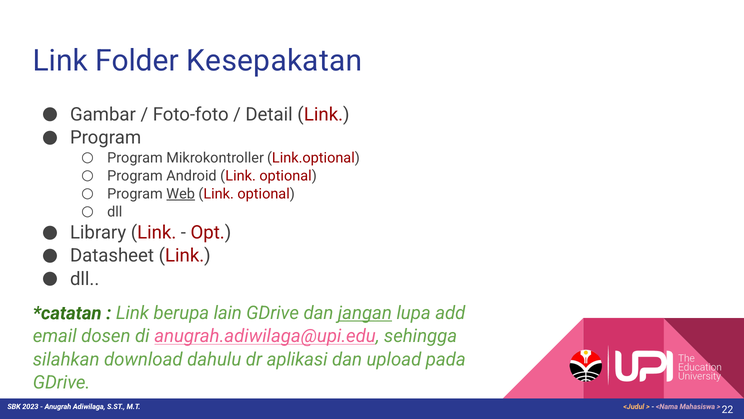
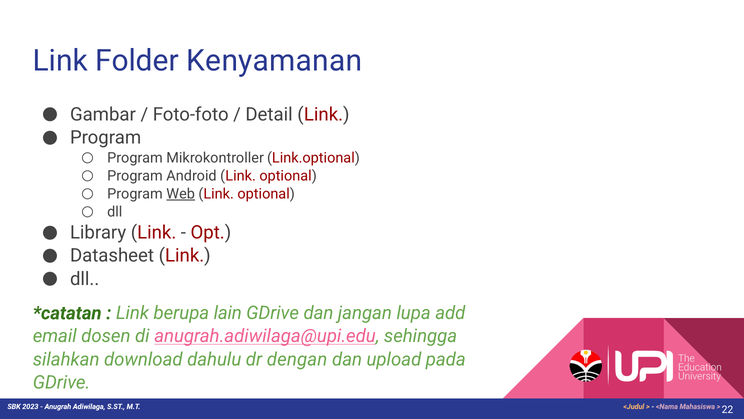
Kesepakatan: Kesepakatan -> Kenyamanan (274, 61)
jangan underline: present -> none (365, 313)
aplikasi: aplikasi -> dengan (297, 359)
